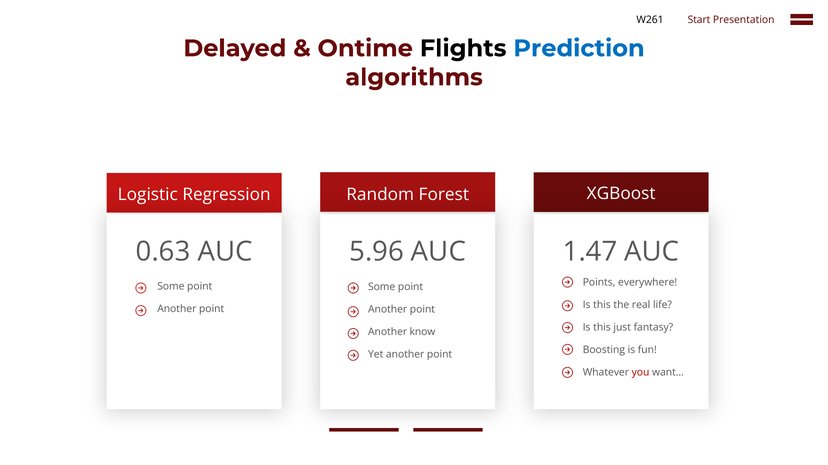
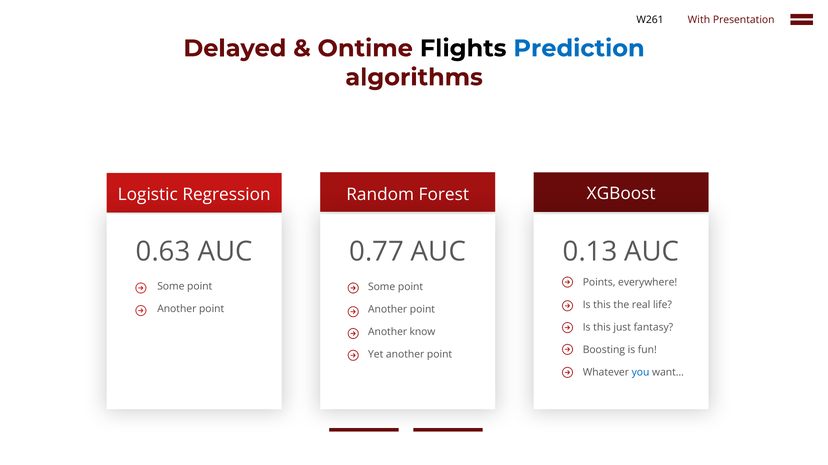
Start: Start -> With (699, 20)
5.96: 5.96 -> 0.77 (377, 252)
1.47: 1.47 -> 0.13 (590, 252)
you colour: red -> blue (641, 373)
